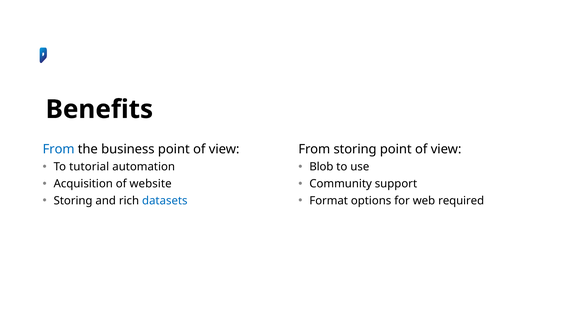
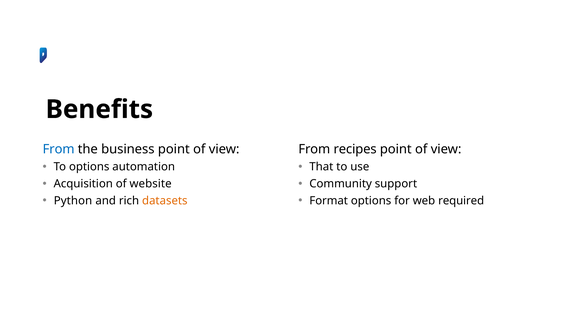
From storing: storing -> recipes (355, 149)
To tutorial: tutorial -> options (89, 167)
Blob: Blob -> That (321, 167)
Storing: Storing -> Python (73, 201)
datasets colour: blue -> orange (165, 201)
